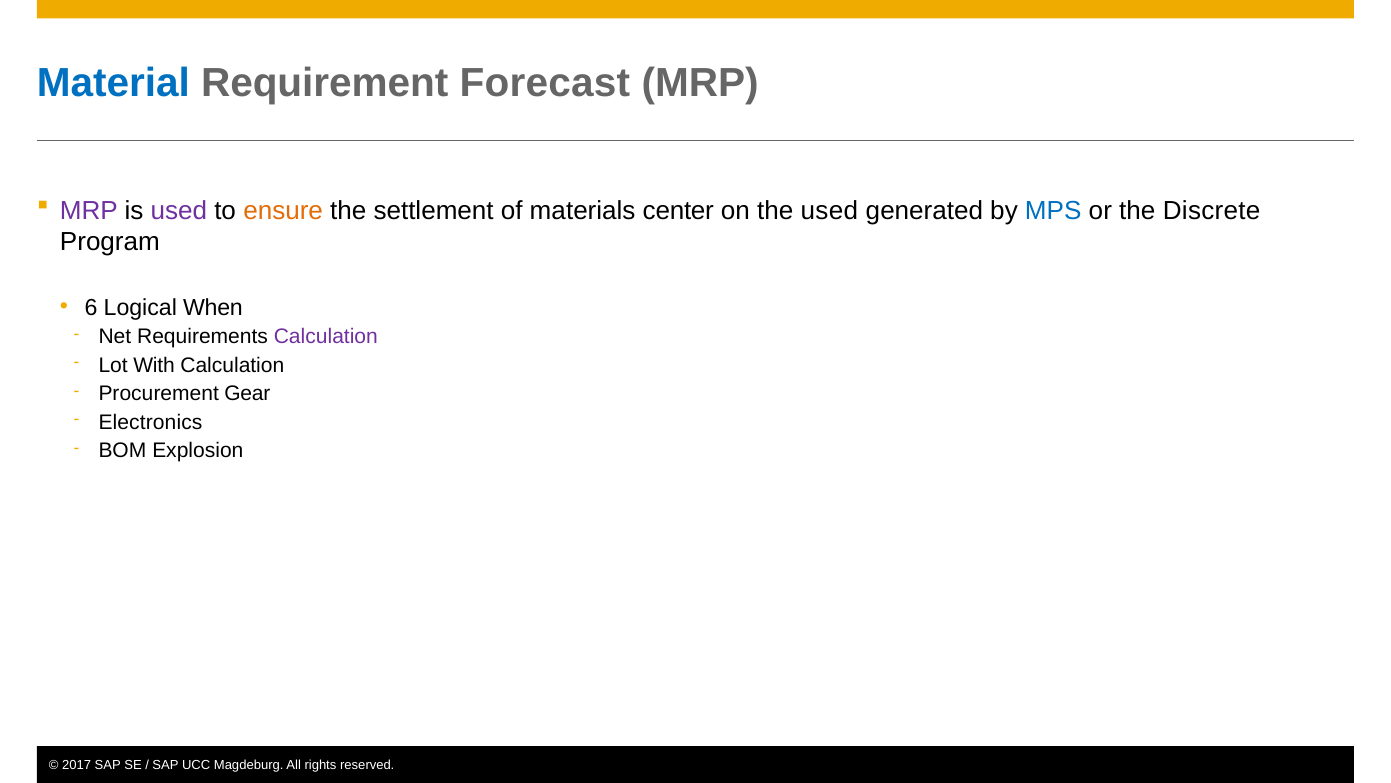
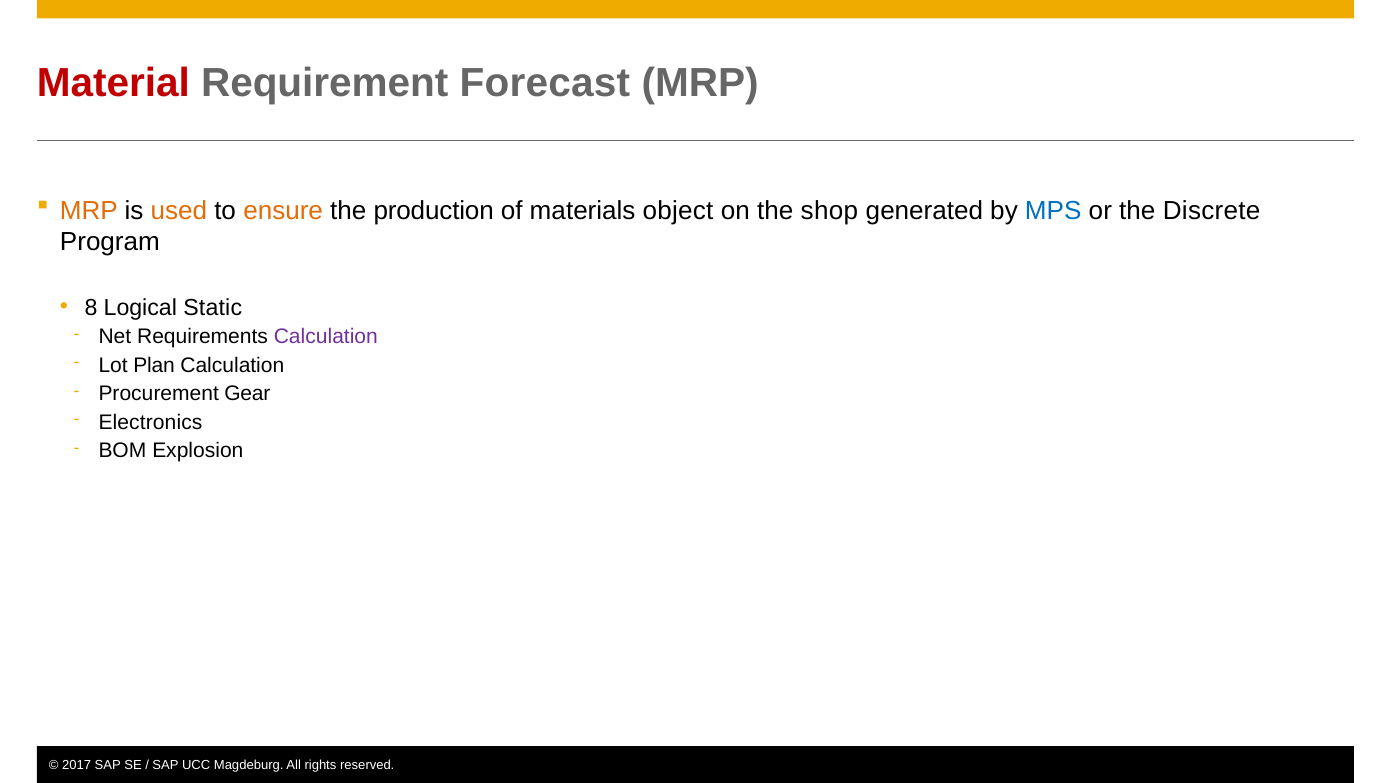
Material colour: blue -> red (113, 83)
MRP colour: purple -> orange (89, 210)
used colour: purple -> orange (179, 210)
settlement: settlement -> production (434, 210)
center: center -> object (678, 210)
the used: used -> shop (829, 210)
6: 6 -> 8 (91, 307)
When: When -> Static (213, 307)
With: With -> Plan (154, 365)
